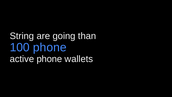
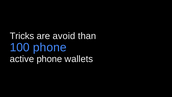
String: String -> Tricks (22, 36)
going: going -> avoid (64, 36)
